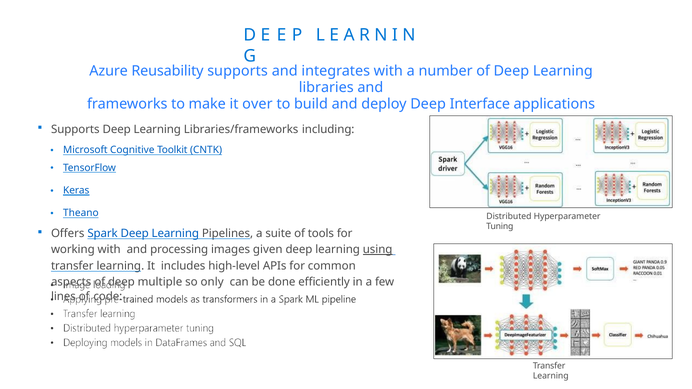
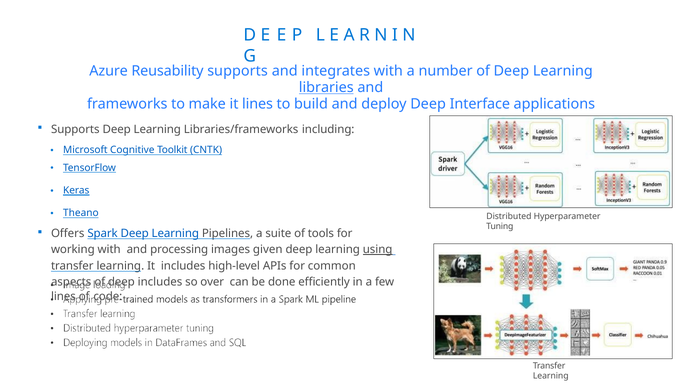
libraries underline: none -> present (326, 88)
it over: over -> lines (258, 104)
multiple: multiple -> includes (160, 282)
only: only -> over (212, 282)
